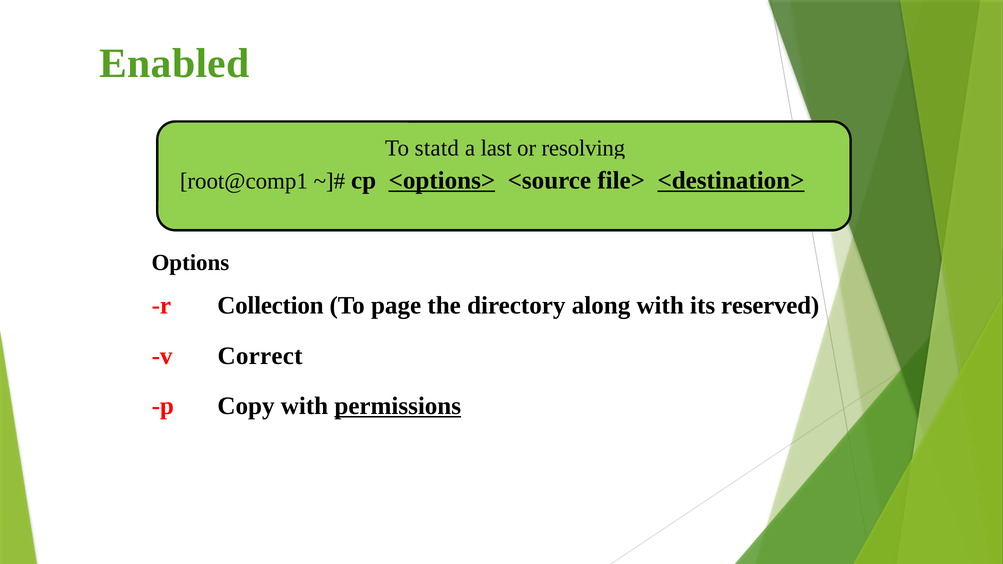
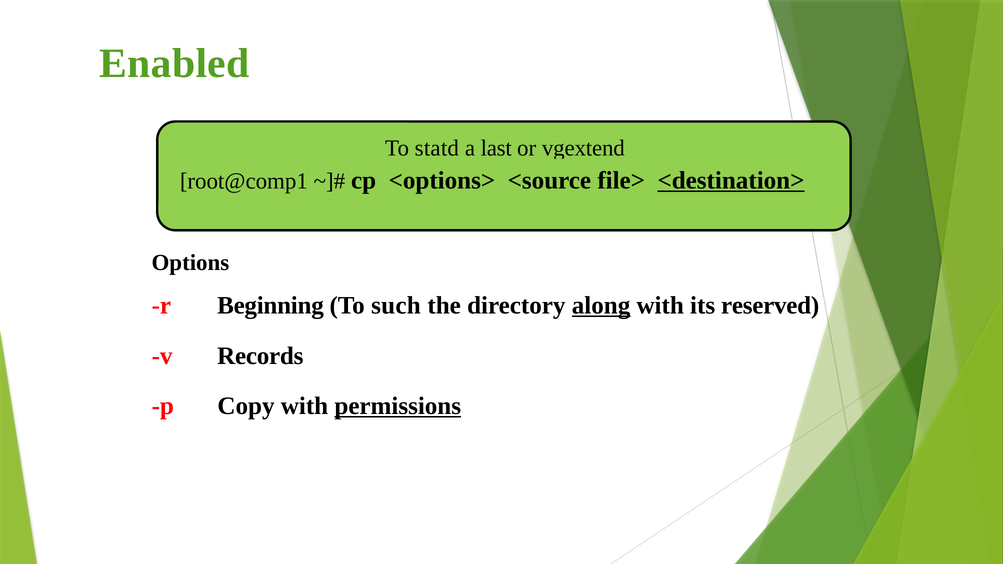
resolving: resolving -> vgextend (583, 148)
<options> underline: present -> none (442, 181)
Collection: Collection -> Beginning (270, 306)
page: page -> such (396, 306)
along underline: none -> present (601, 306)
Correct: Correct -> Records (260, 356)
